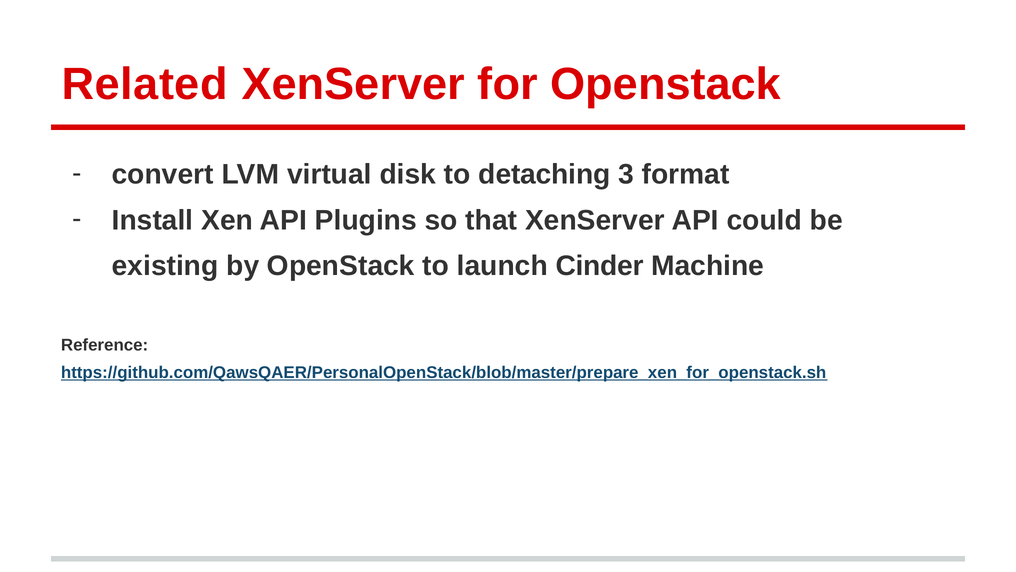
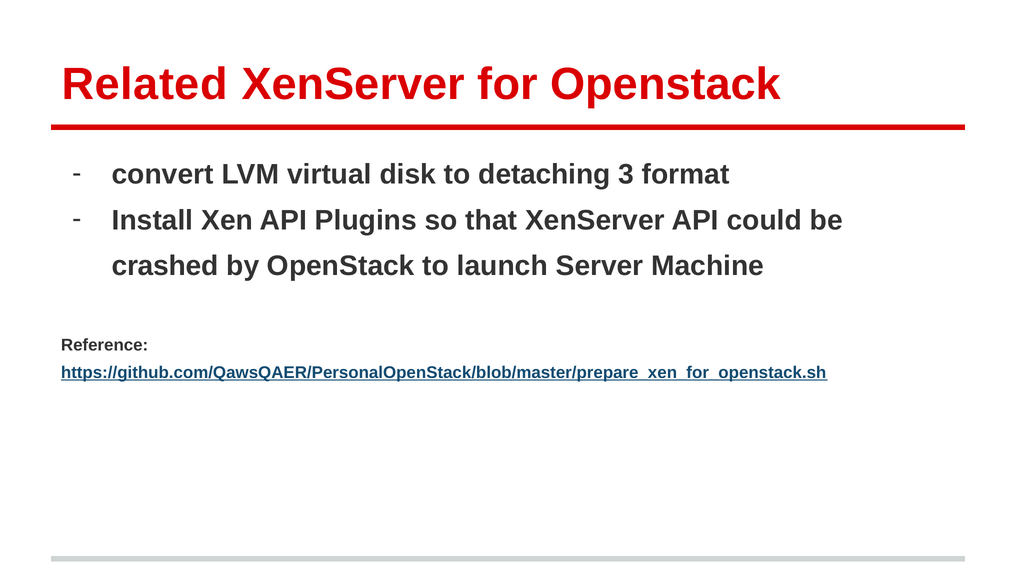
existing: existing -> crashed (165, 266)
Cinder: Cinder -> Server (600, 266)
